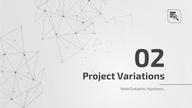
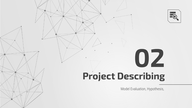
Variations: Variations -> Describing (141, 76)
